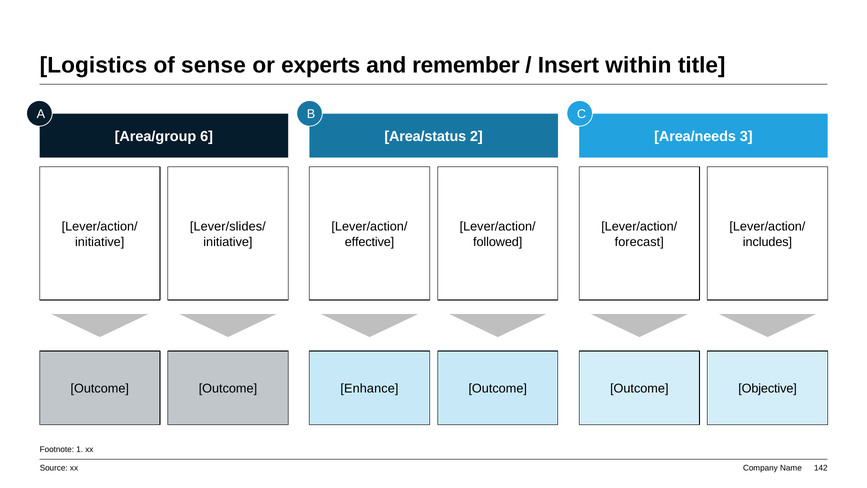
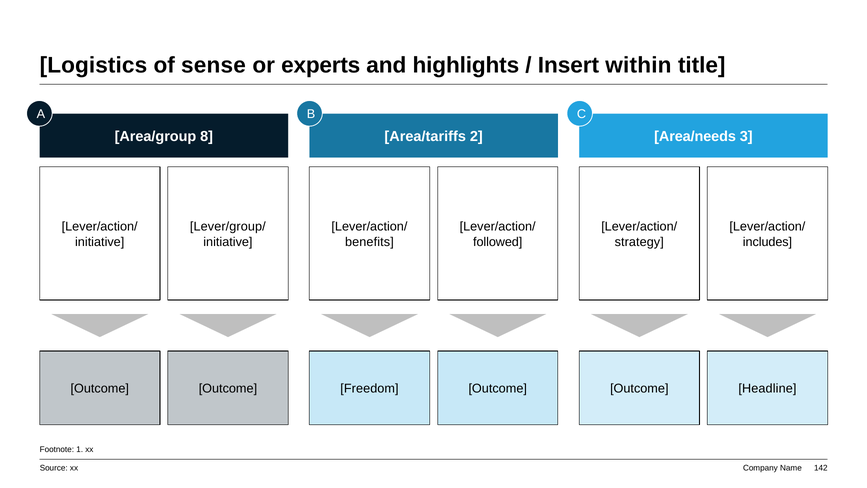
remember: remember -> highlights (466, 65)
6: 6 -> 8 (207, 137)
Area/status: Area/status -> Area/tariffs (425, 137)
Lever/slides/: Lever/slides/ -> Lever/group/ (228, 227)
effective: effective -> benefits (369, 242)
forecast: forecast -> strategy (639, 242)
Enhance: Enhance -> Freedom (369, 388)
Objective: Objective -> Headline (767, 388)
